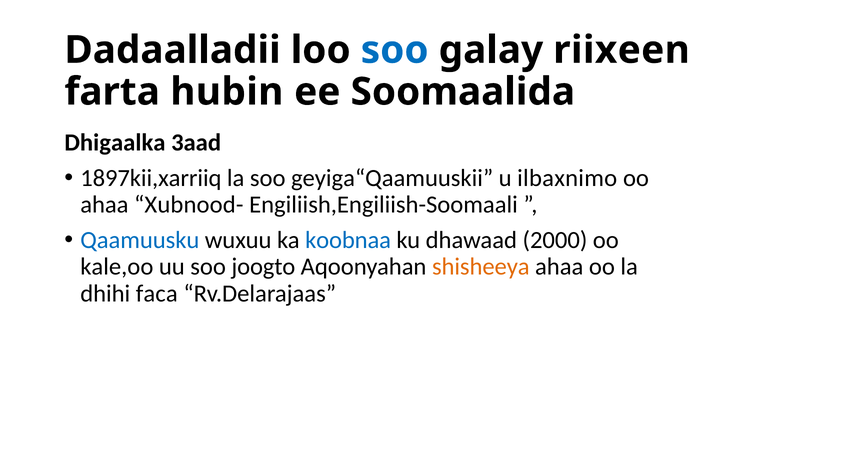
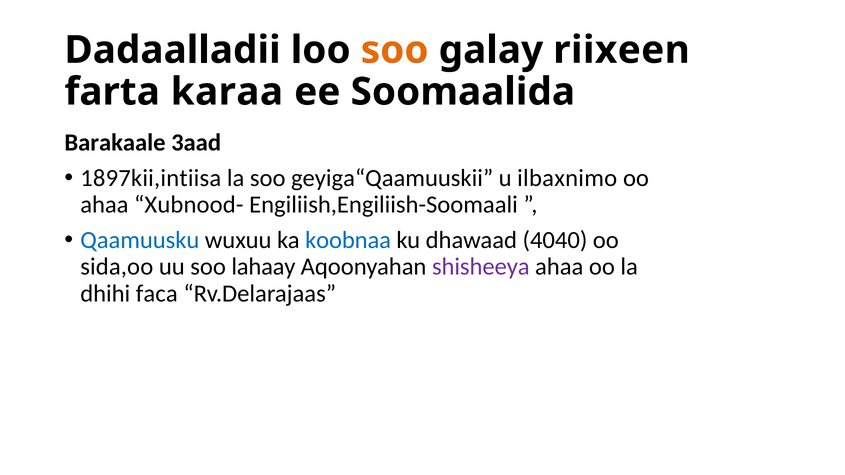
soo colour: blue -> orange (395, 50)
hubin: hubin -> karaa (227, 92)
Dhigaalka: Dhigaalka -> Barakaale (115, 143)
1897kii,xarriiq: 1897kii,xarriiq -> 1897kii,intiisa (151, 178)
2000: 2000 -> 4040 (555, 240)
kale,oo: kale,oo -> sida,oo (117, 267)
joogto: joogto -> lahaay (263, 267)
shisheeya colour: orange -> purple (481, 267)
